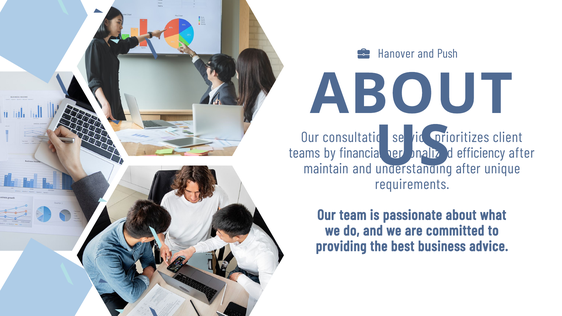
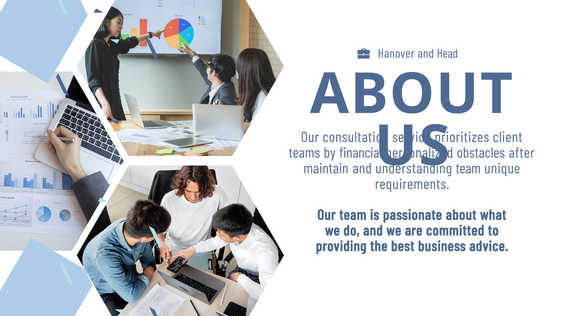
Push: Push -> Head (447, 54)
efficiency: efficiency -> obstacles (481, 153)
after: after -> team (468, 169)
